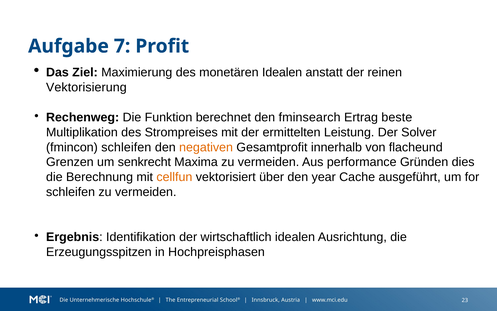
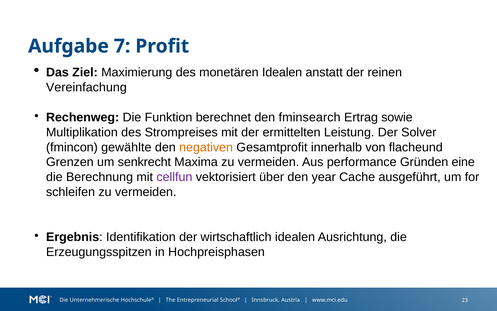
Vektorisierung: Vektorisierung -> Vereinfachung (86, 87)
beste: beste -> sowie (397, 117)
fmincon schleifen: schleifen -> gewählte (126, 147)
dies: dies -> eine (463, 162)
cellfun colour: orange -> purple (174, 177)
